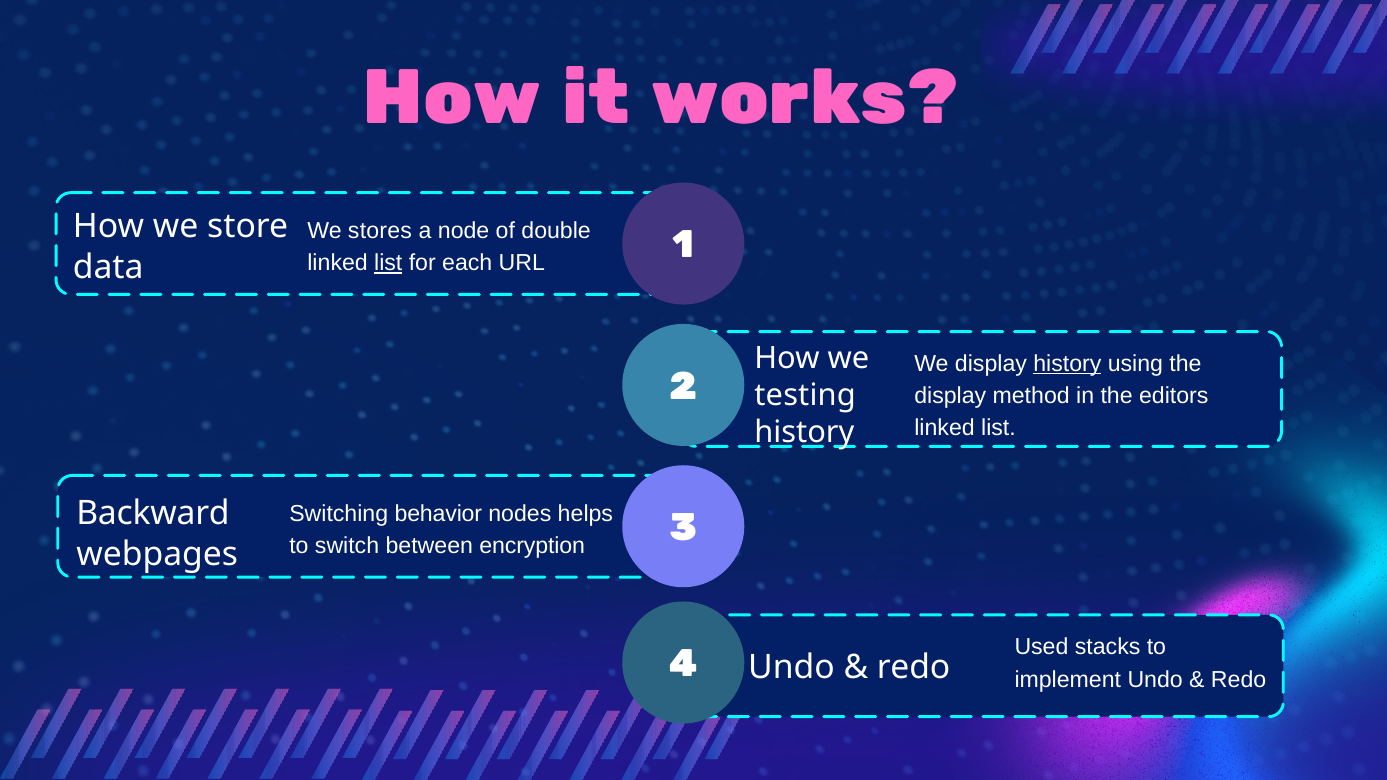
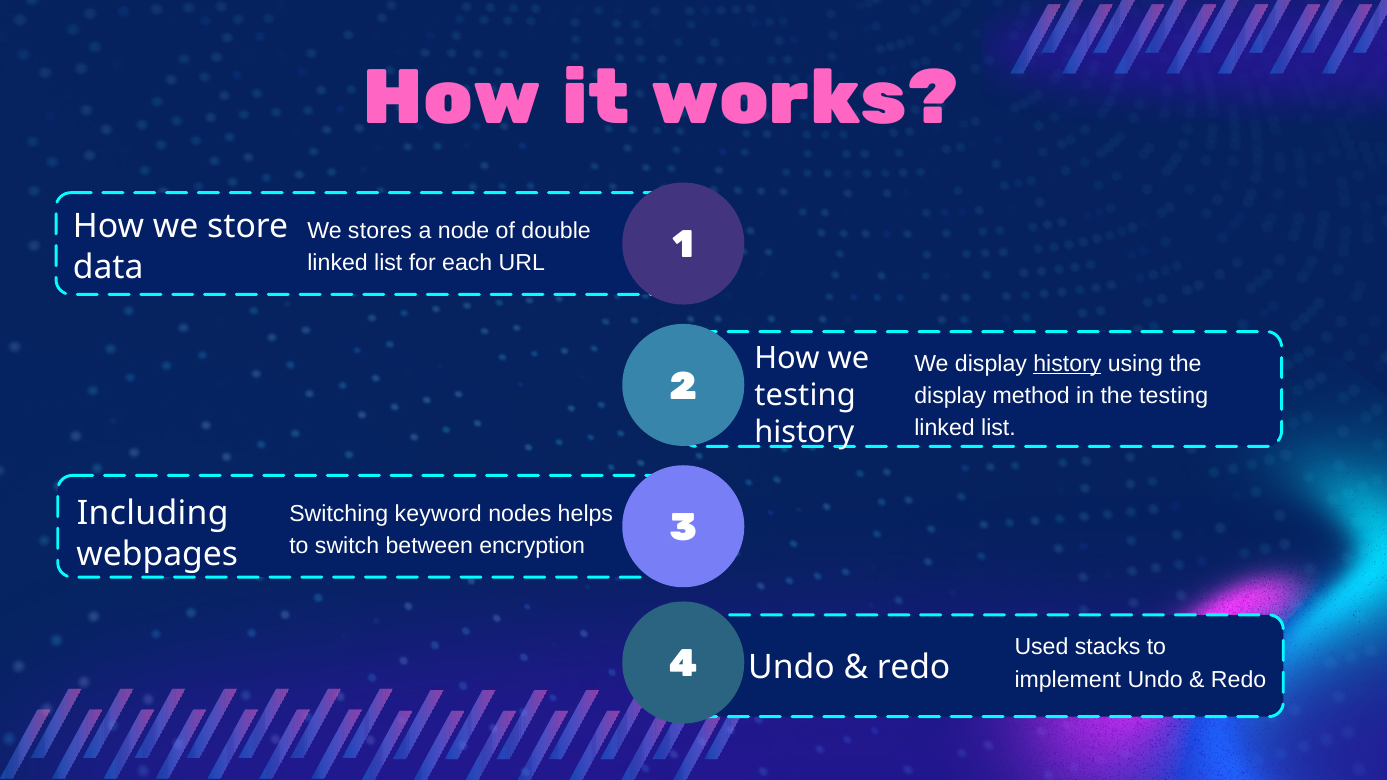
list underline: present -> none (388, 263)
the editors: editors -> testing (1174, 396)
behavior: behavior -> keyword (438, 514)
Backward: Backward -> Including (153, 514)
